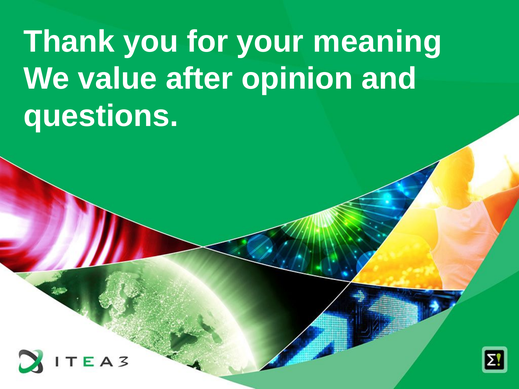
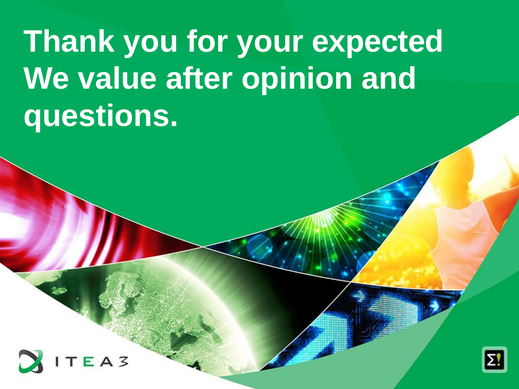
meaning: meaning -> expected (378, 42)
